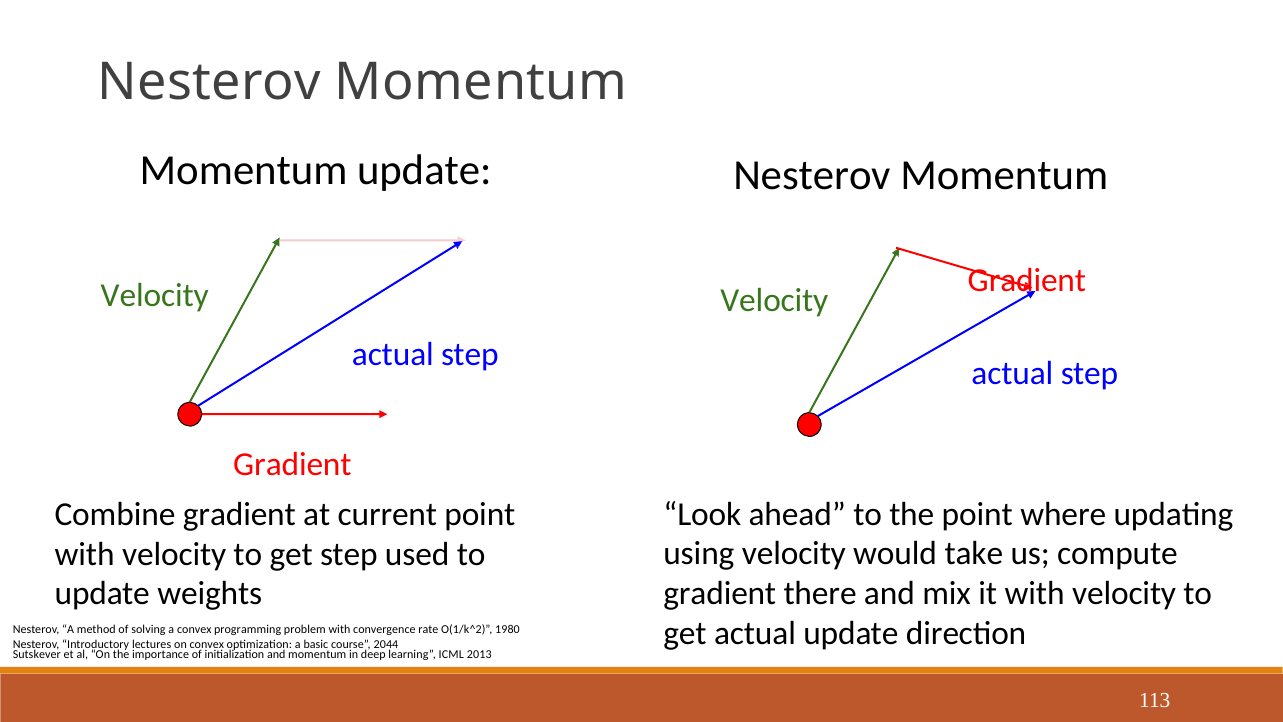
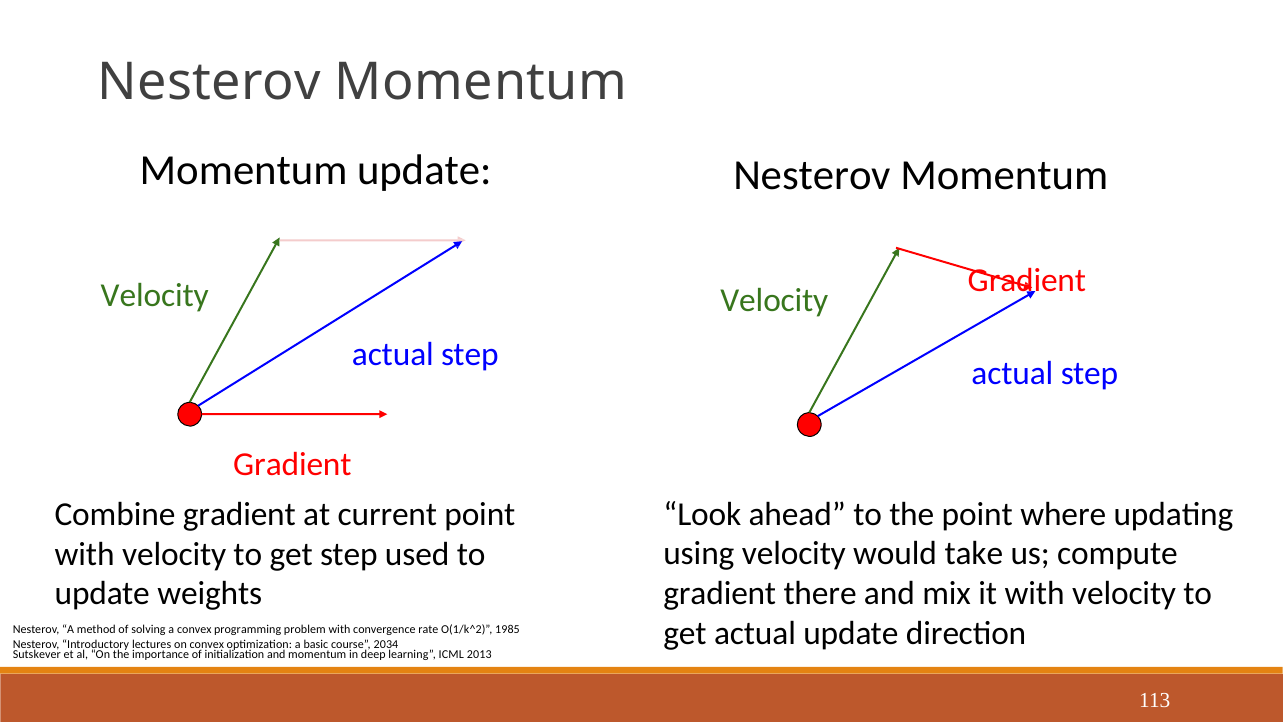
1980: 1980 -> 1985 (507, 629)
2044: 2044 -> 2034 (386, 644)
